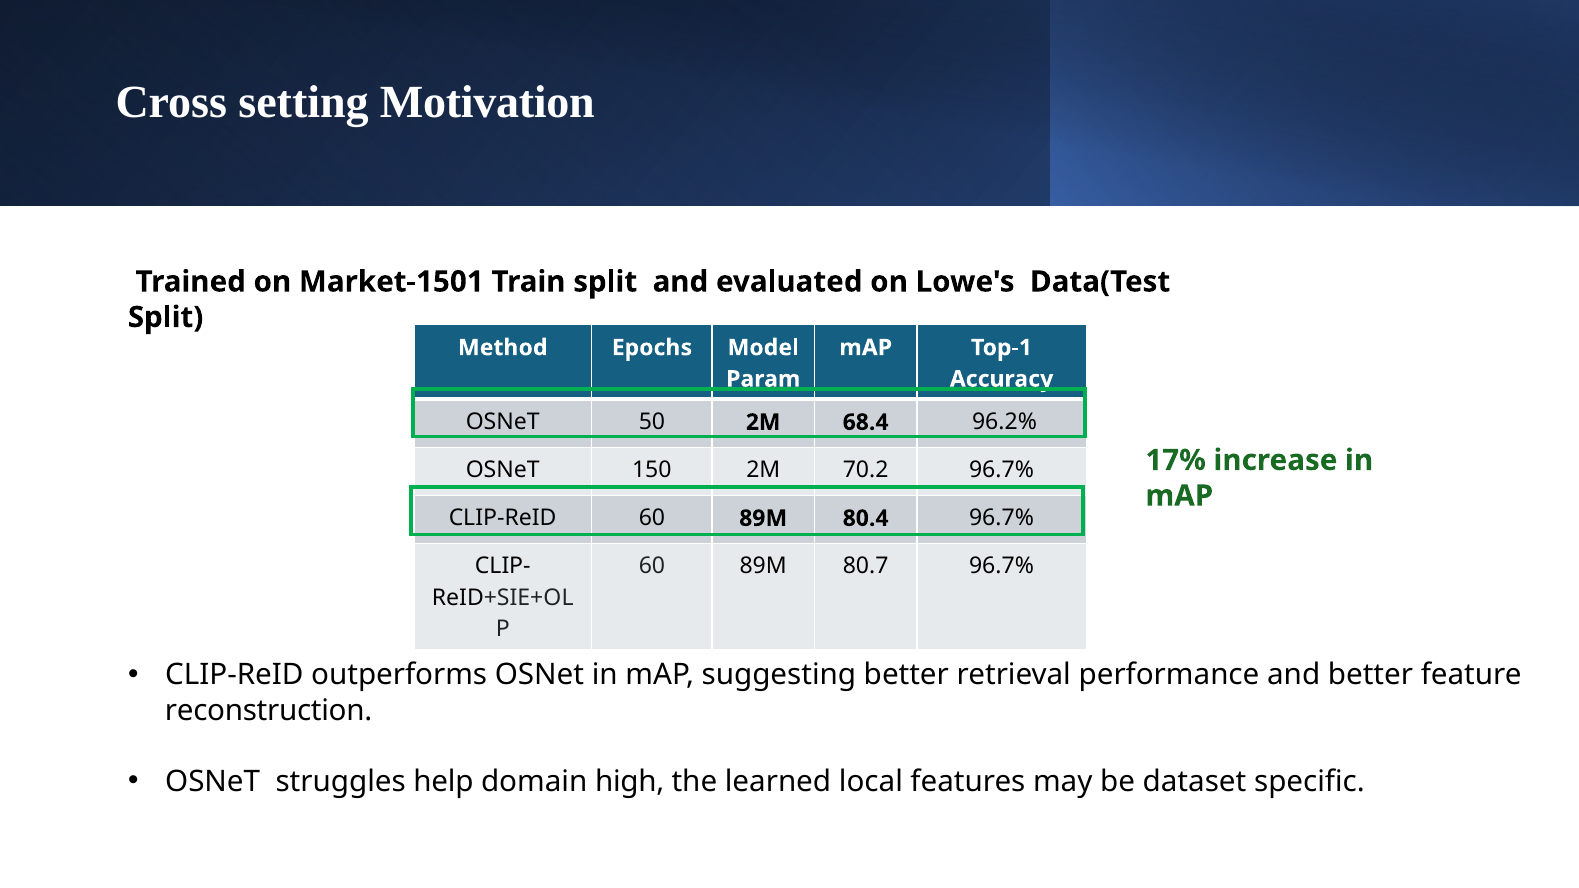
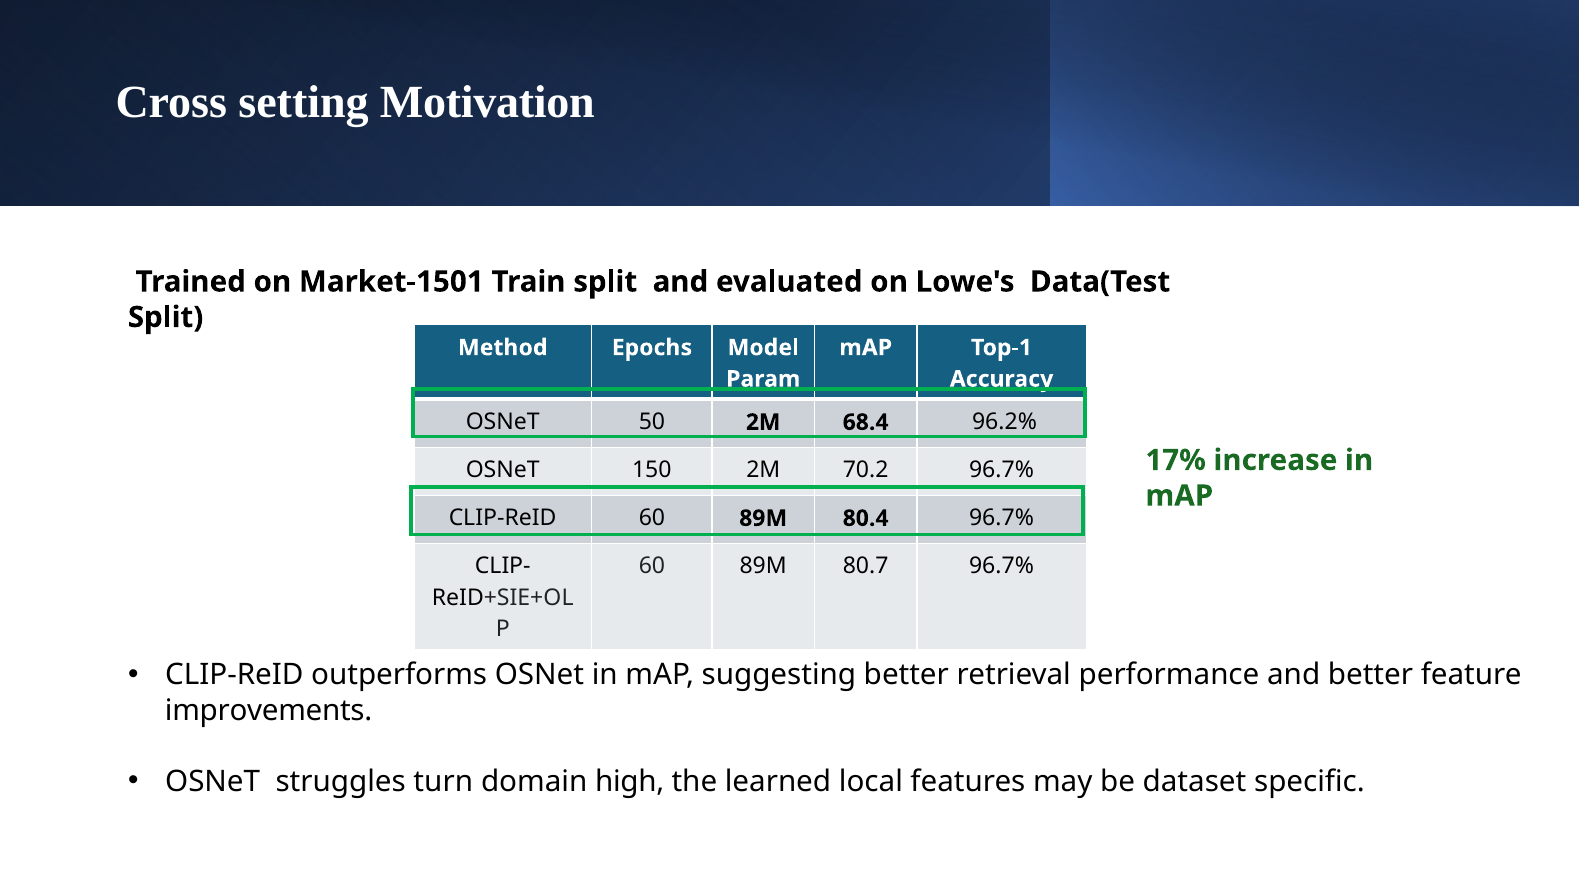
reconstruction: reconstruction -> improvements (269, 711)
help: help -> turn (443, 782)
